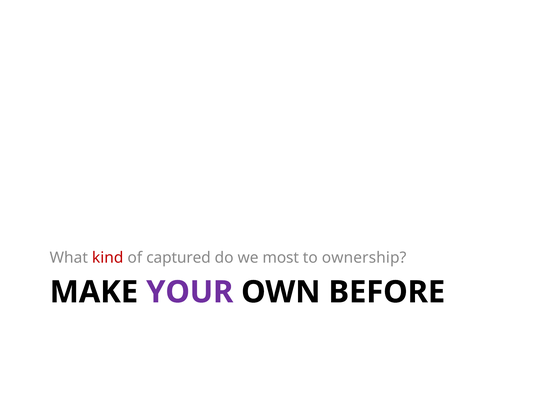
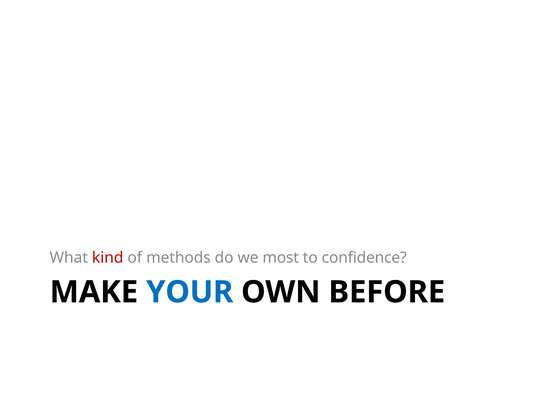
captured: captured -> methods (178, 258)
ownership: ownership -> confidence (364, 258)
YOUR colour: purple -> blue (190, 292)
